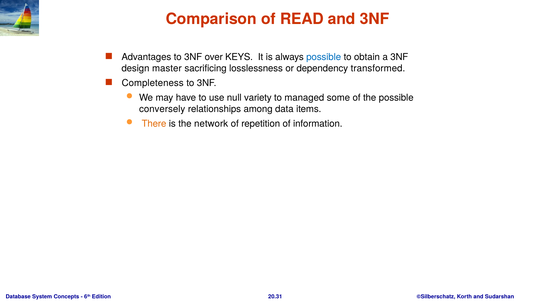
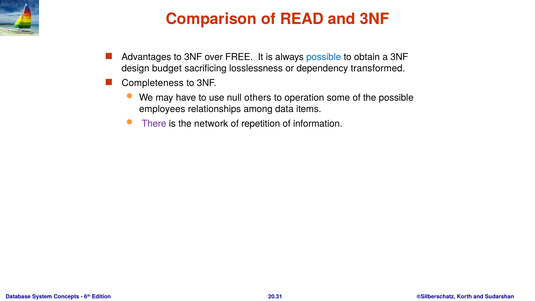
KEYS: KEYS -> FREE (239, 57)
master: master -> budget (167, 68)
variety: variety -> others (258, 98)
managed: managed -> operation (304, 98)
conversely: conversely -> employees (162, 109)
There colour: orange -> purple (154, 124)
